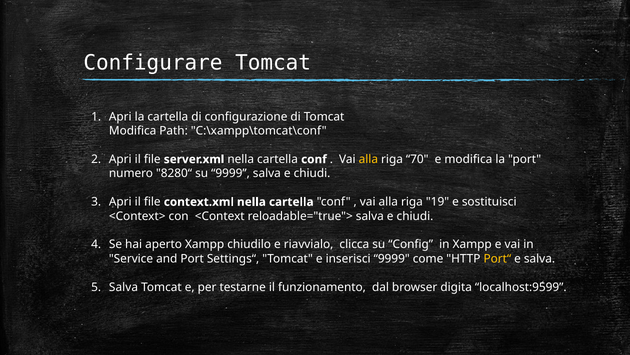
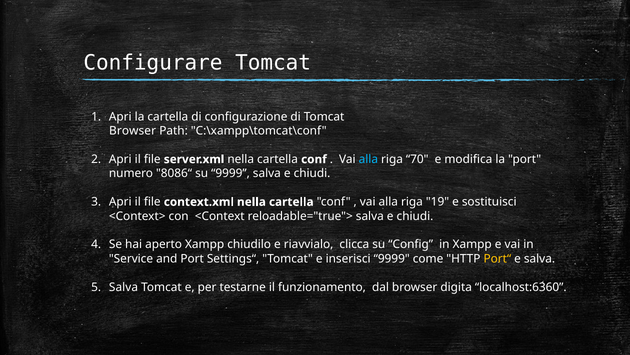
Modifica: Modifica -> Browser (133, 131)
alla colour: yellow -> light blue (368, 159)
8280“: 8280“ -> 8086“ (174, 173)
localhost:9599: localhost:9599 -> localhost:6360 (521, 287)
